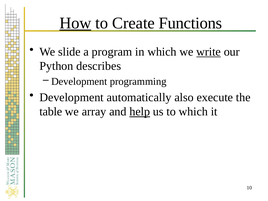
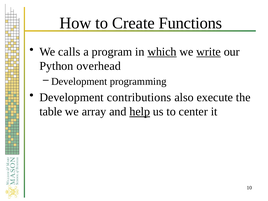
How underline: present -> none (75, 23)
slide: slide -> calls (69, 52)
which underline: none -> present (162, 52)
describes: describes -> overhead (99, 66)
automatically: automatically -> contributions (139, 97)
to which: which -> center (193, 112)
